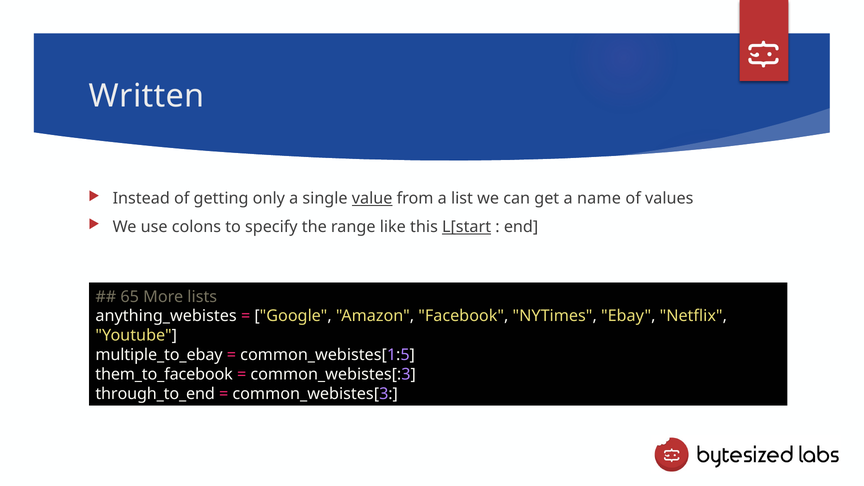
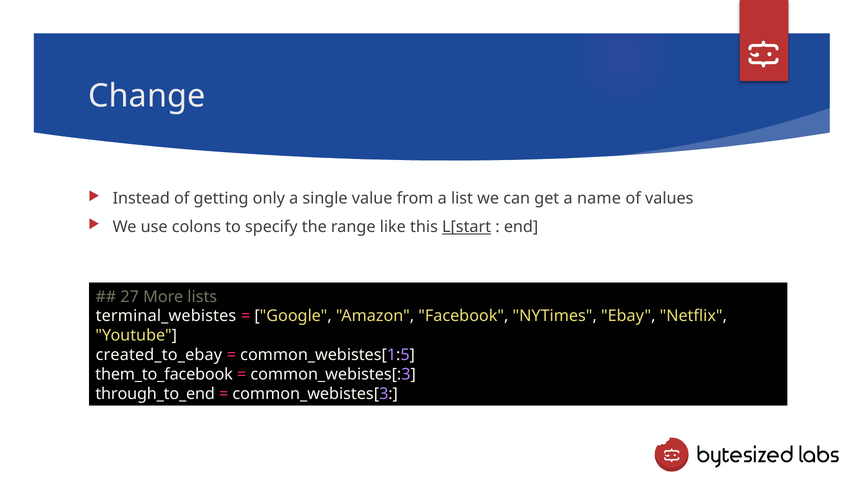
Written: Written -> Change (147, 96)
value underline: present -> none (372, 199)
65: 65 -> 27 (130, 297)
anything_webistes: anything_webistes -> terminal_webistes (166, 316)
multiple_to_ebay: multiple_to_ebay -> created_to_ebay (159, 355)
